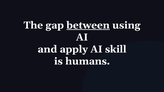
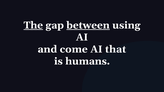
The underline: none -> present (33, 25)
apply: apply -> come (74, 49)
skill: skill -> that (116, 49)
